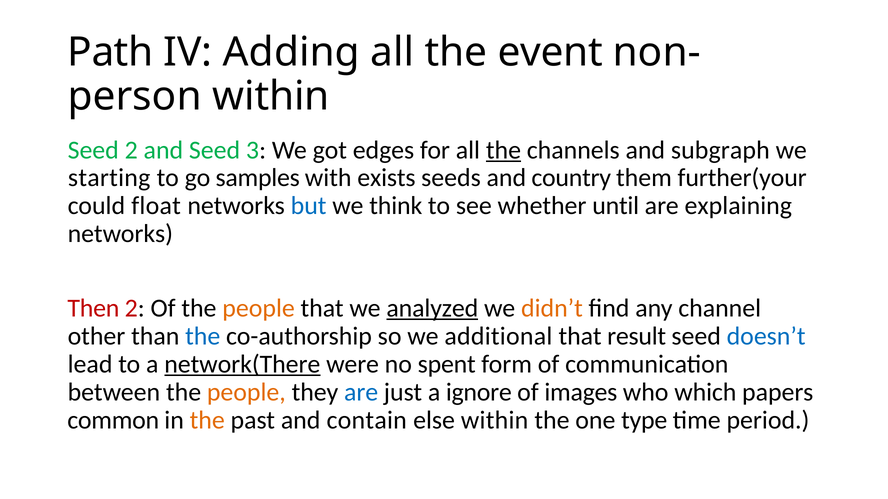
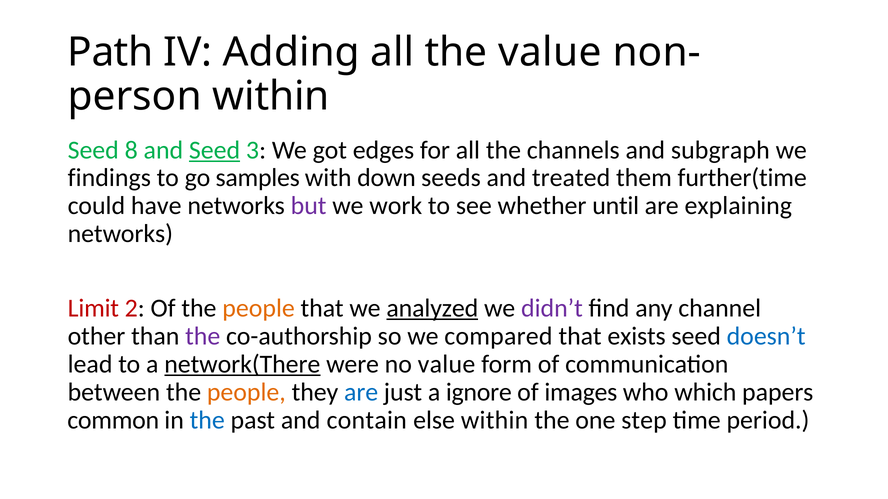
the event: event -> value (550, 53)
Seed 2: 2 -> 8 (131, 150)
Seed underline: none -> present (215, 150)
the underline: present -> none (503, 150)
starting: starting -> findings (109, 178)
exists: exists -> down (386, 178)
country: country -> treated (571, 178)
further(your: further(your -> further(time (742, 178)
float: float -> have (156, 206)
but colour: blue -> purple (309, 206)
think: think -> work (396, 206)
Then: Then -> Limit (93, 309)
didn’t colour: orange -> purple (552, 309)
the colour: blue -> purple (203, 337)
additional: additional -> compared (498, 337)
result: result -> exists (637, 337)
no spent: spent -> value (446, 364)
the colour: orange -> blue (207, 420)
type: type -> step (644, 420)
